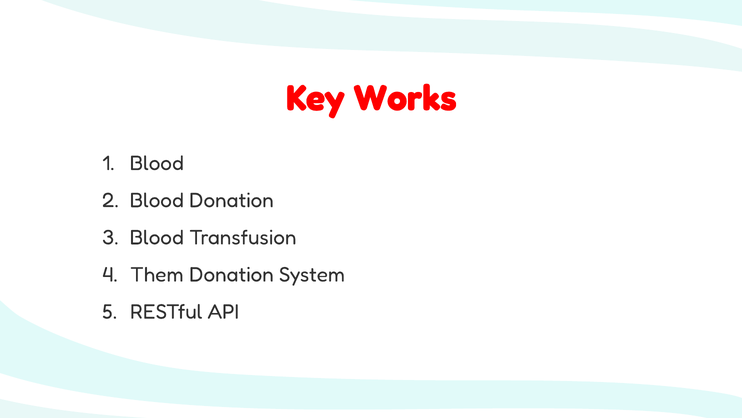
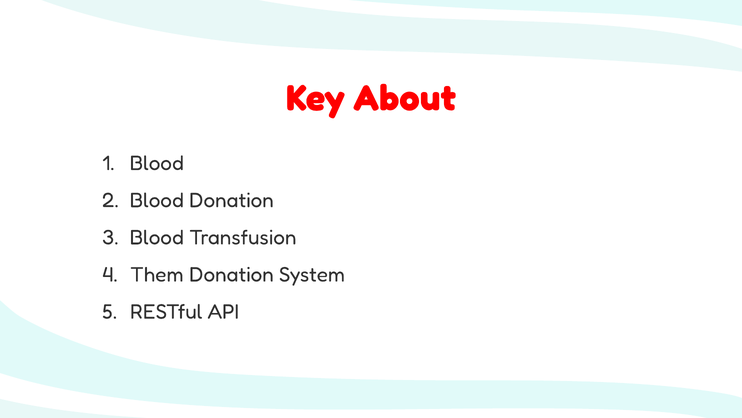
Works: Works -> About (405, 98)
